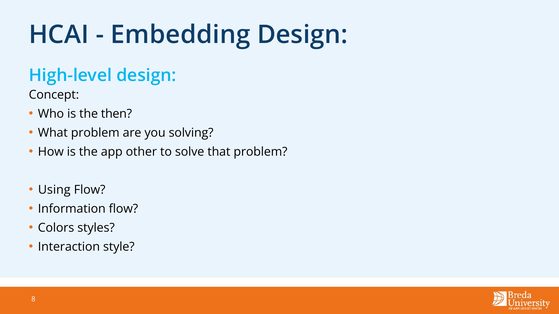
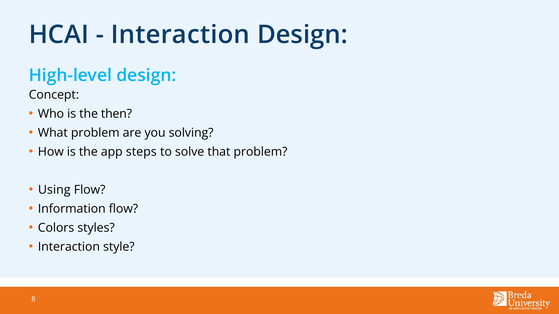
Embedding: Embedding -> Interaction (180, 35)
other: other -> steps (141, 152)
